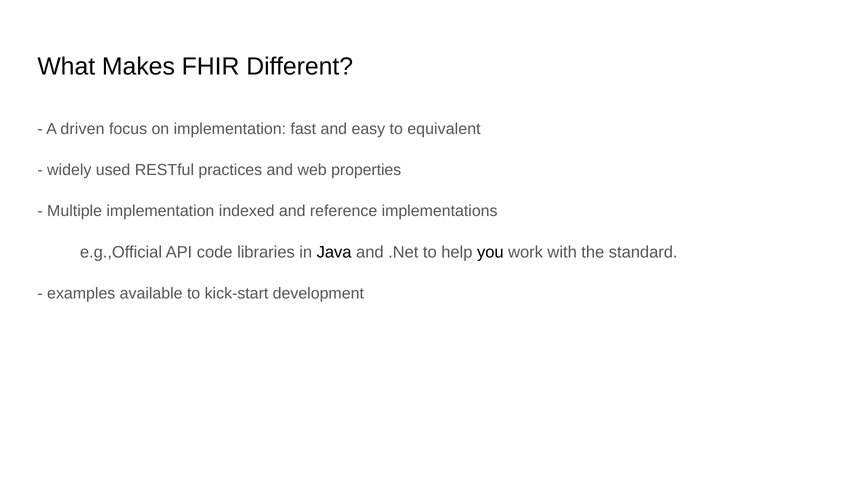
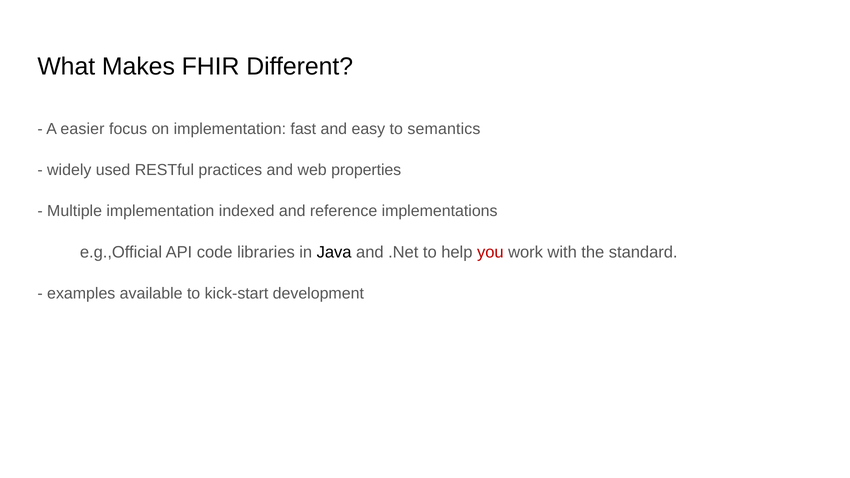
driven: driven -> easier (82, 129)
equivalent: equivalent -> semantics (444, 129)
you colour: black -> red (490, 252)
